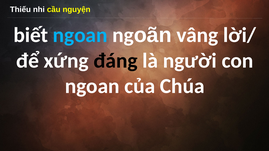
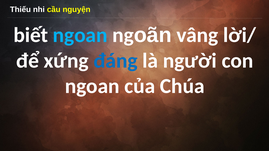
đáng colour: black -> blue (115, 61)
